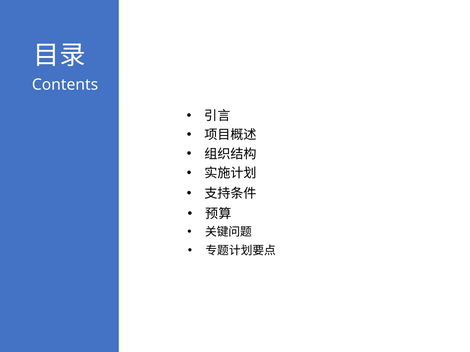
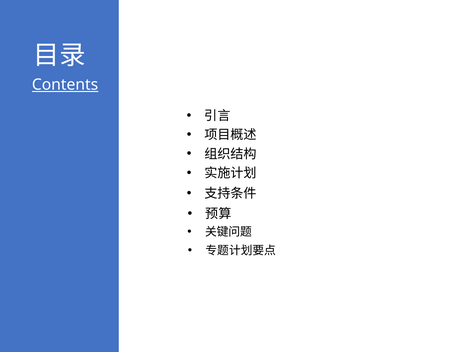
Contents underline: none -> present (65, 85)
